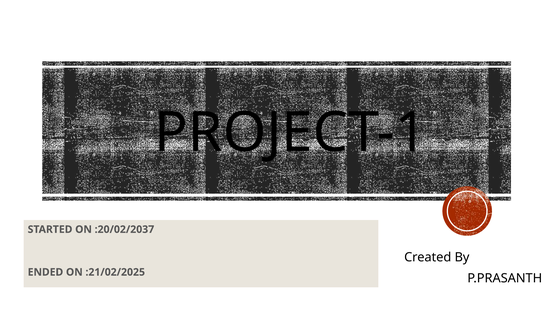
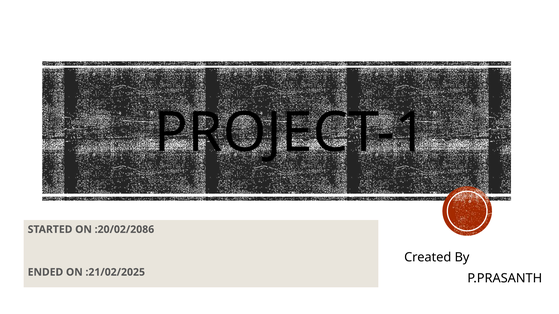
:20/02/2037: :20/02/2037 -> :20/02/2086 (124, 230)
